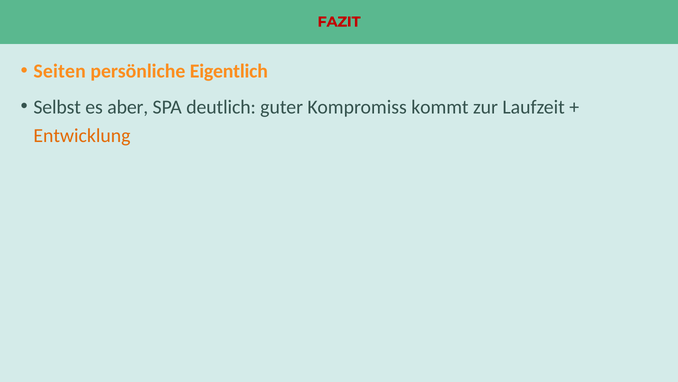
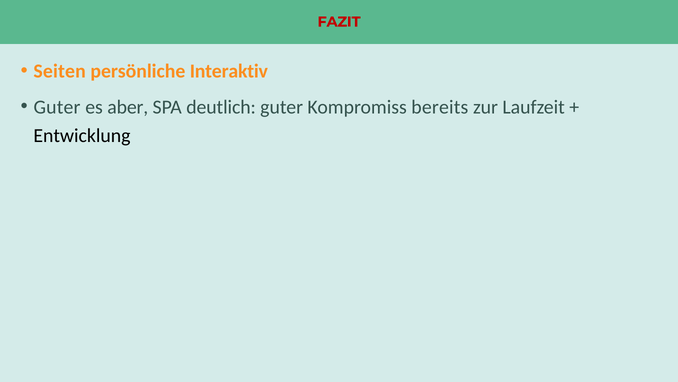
Eigentlich: Eigentlich -> Interaktiv (229, 71)
Selbst: Selbst -> Guter (57, 107)
kommt: kommt -> bereits (440, 107)
Entwicklung colour: orange -> black (82, 135)
